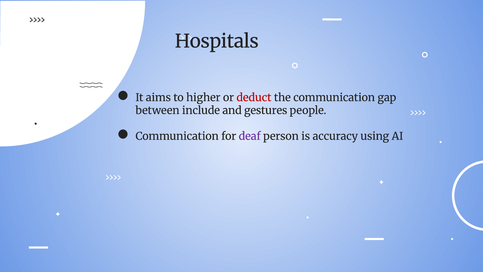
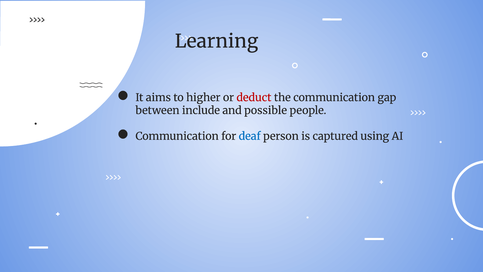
Hospitals: Hospitals -> Learning (217, 41)
gestures: gestures -> possible (266, 110)
deaf colour: purple -> blue (250, 136)
accuracy: accuracy -> captured (335, 136)
